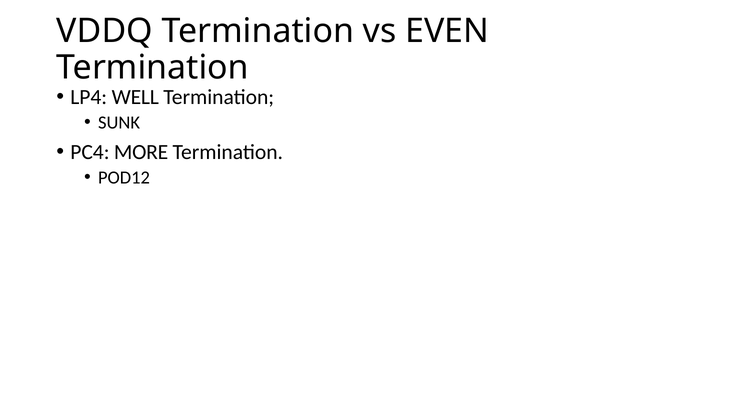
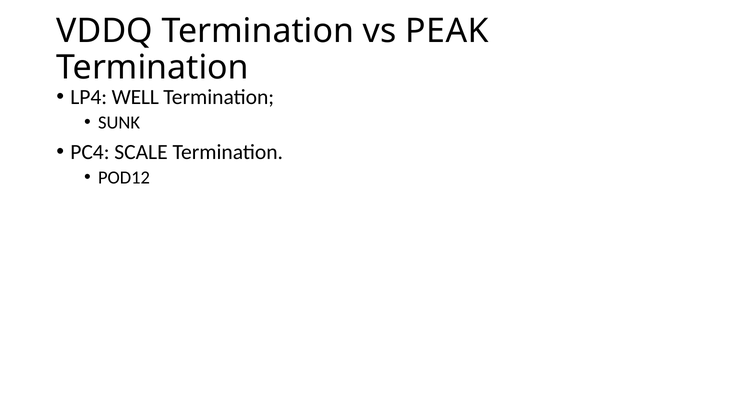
EVEN: EVEN -> PEAK (447, 31)
MORE: MORE -> SCALE (141, 152)
